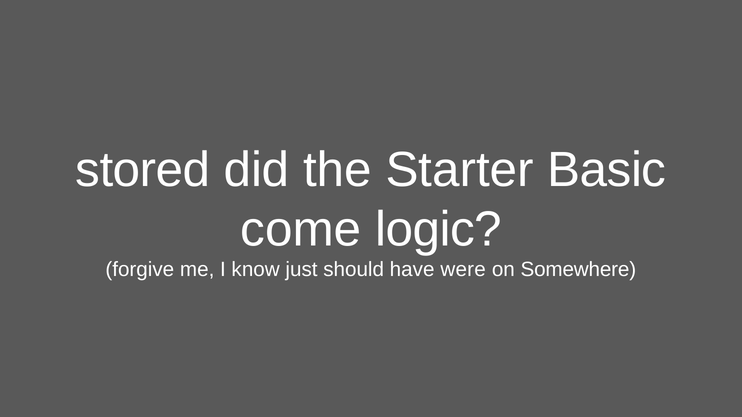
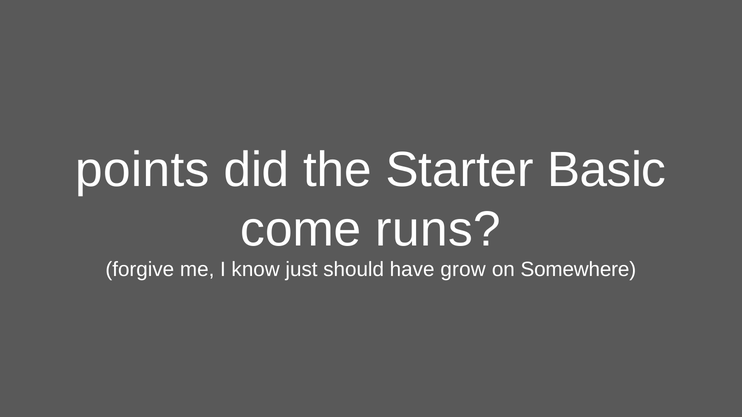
stored: stored -> points (142, 170)
logic: logic -> runs (438, 229)
were: were -> grow (463, 269)
